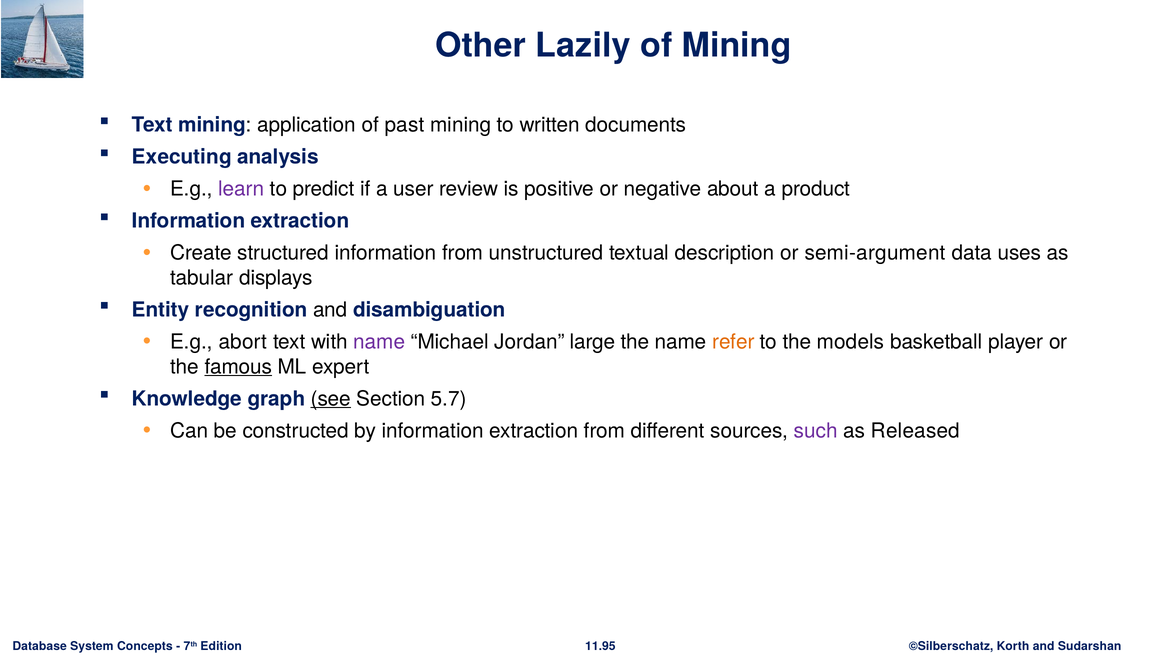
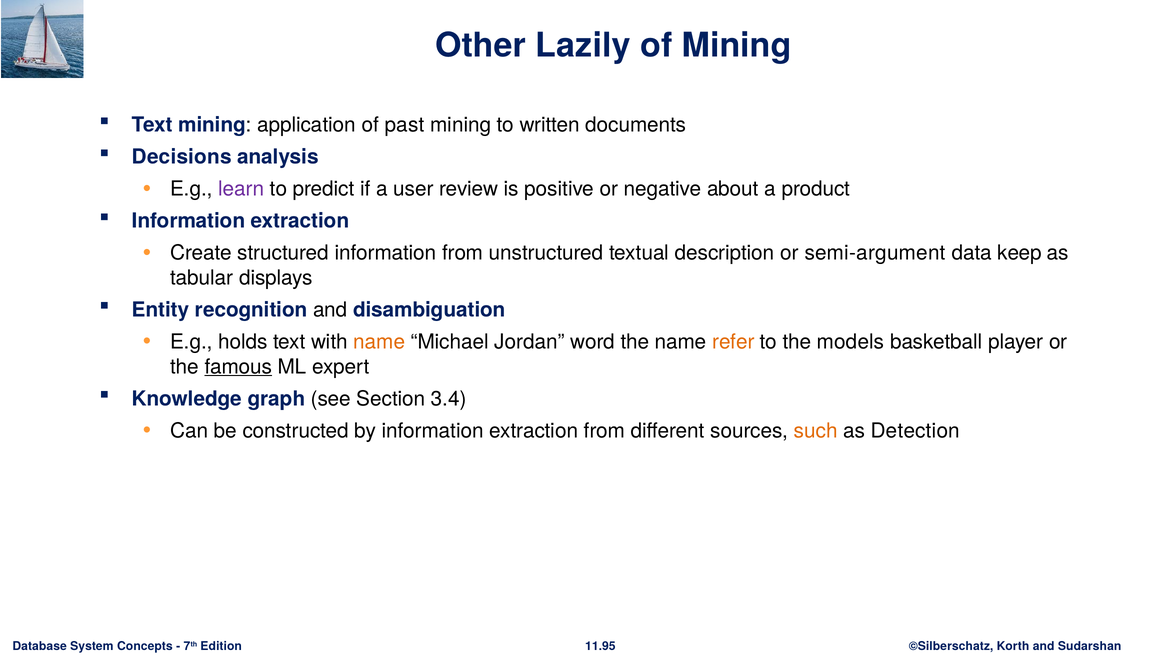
Executing: Executing -> Decisions (182, 157)
uses: uses -> keep (1020, 253)
abort: abort -> holds (243, 342)
name colour: purple -> orange (379, 342)
large: large -> word (593, 342)
see underline: present -> none (331, 399)
5.7: 5.7 -> 3.4 (449, 399)
such colour: purple -> orange (816, 431)
Released: Released -> Detection (915, 431)
